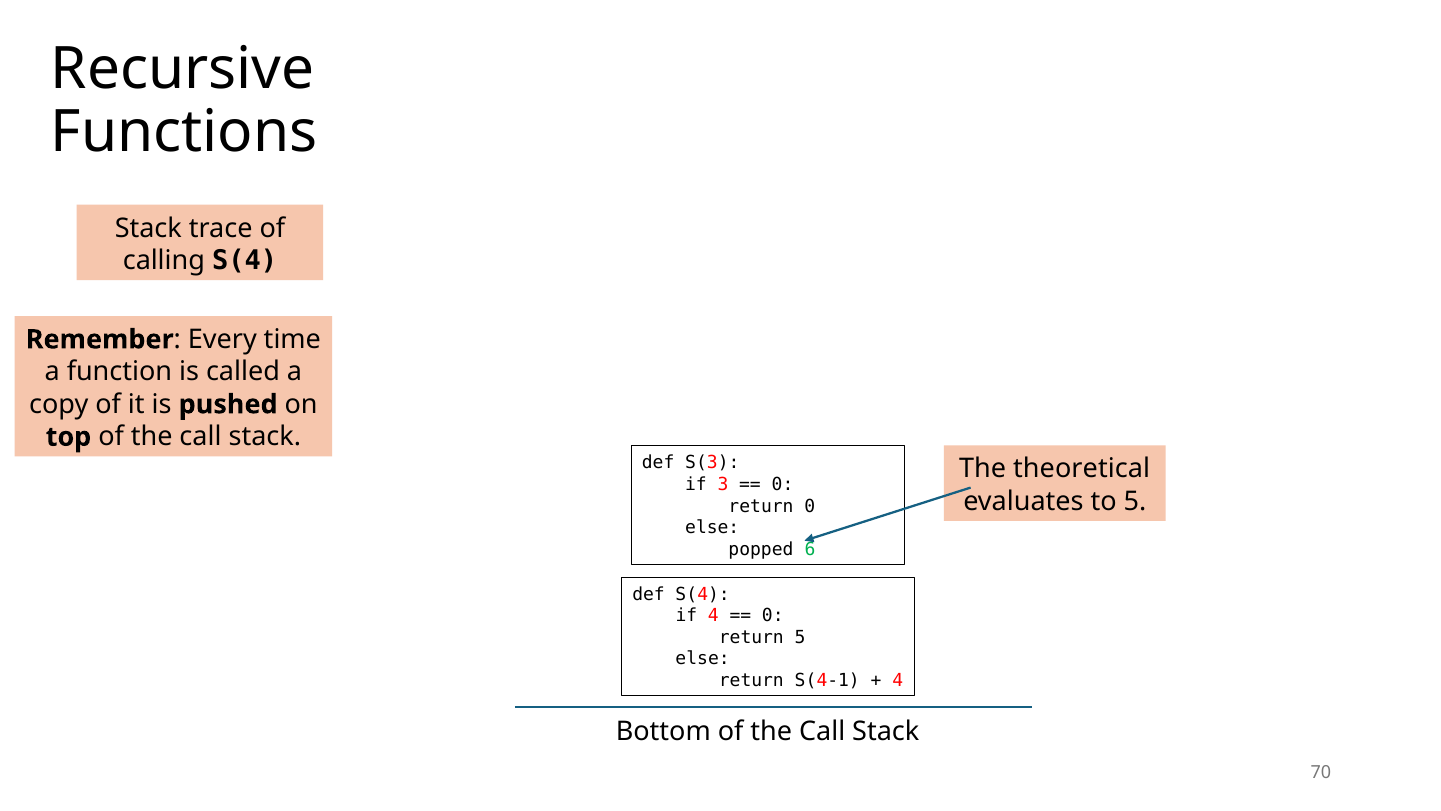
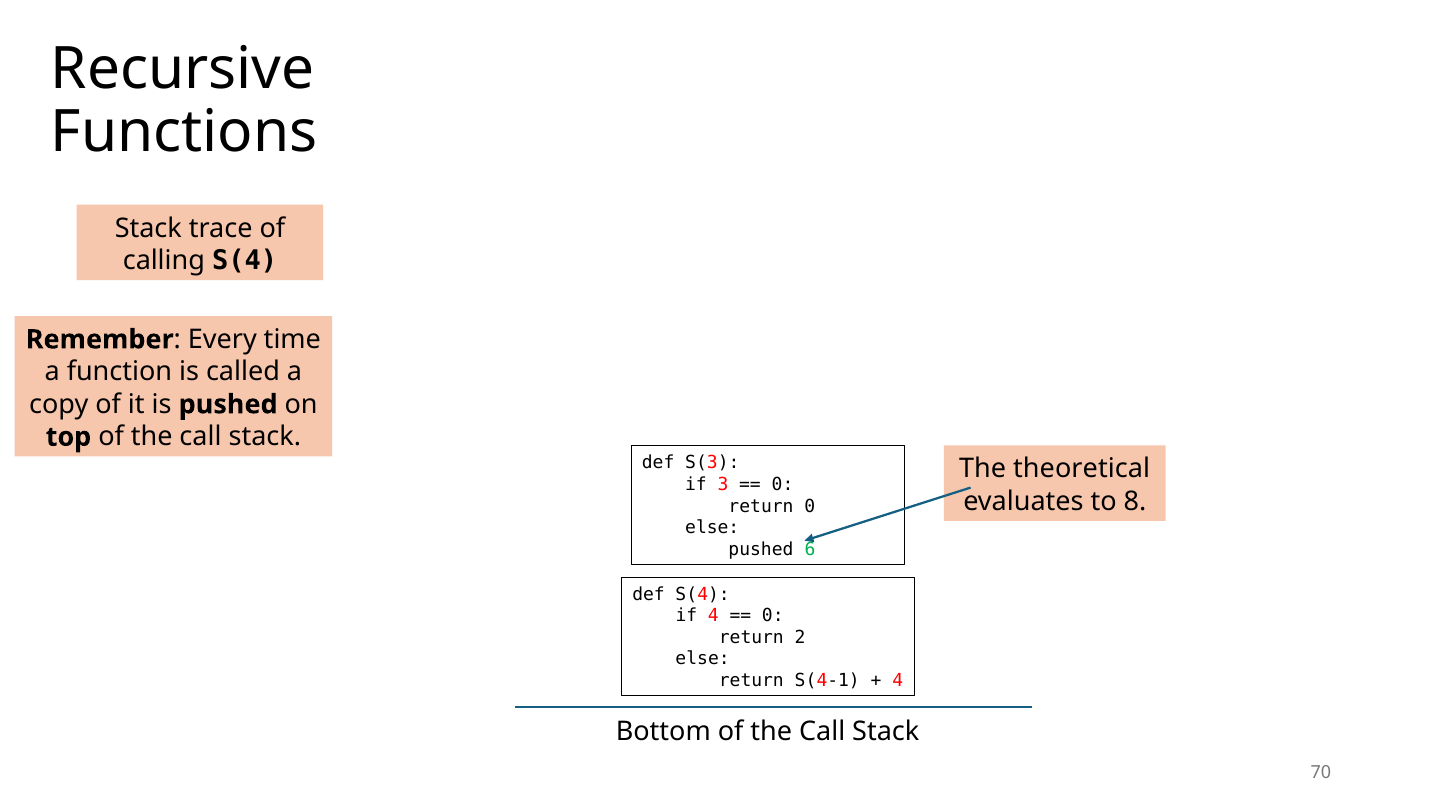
to 5: 5 -> 8 (1135, 501)
popped: popped -> pushed (761, 549)
return 5: 5 -> 2 (800, 637)
